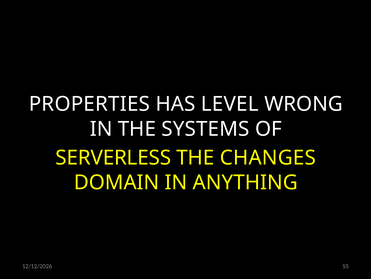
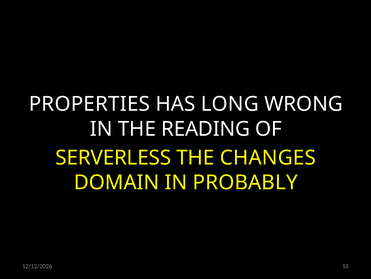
LEVEL: LEVEL -> LONG (230, 104)
SYSTEMS: SYSTEMS -> READING (206, 129)
ANYTHING: ANYTHING -> PROBABLY (245, 182)
